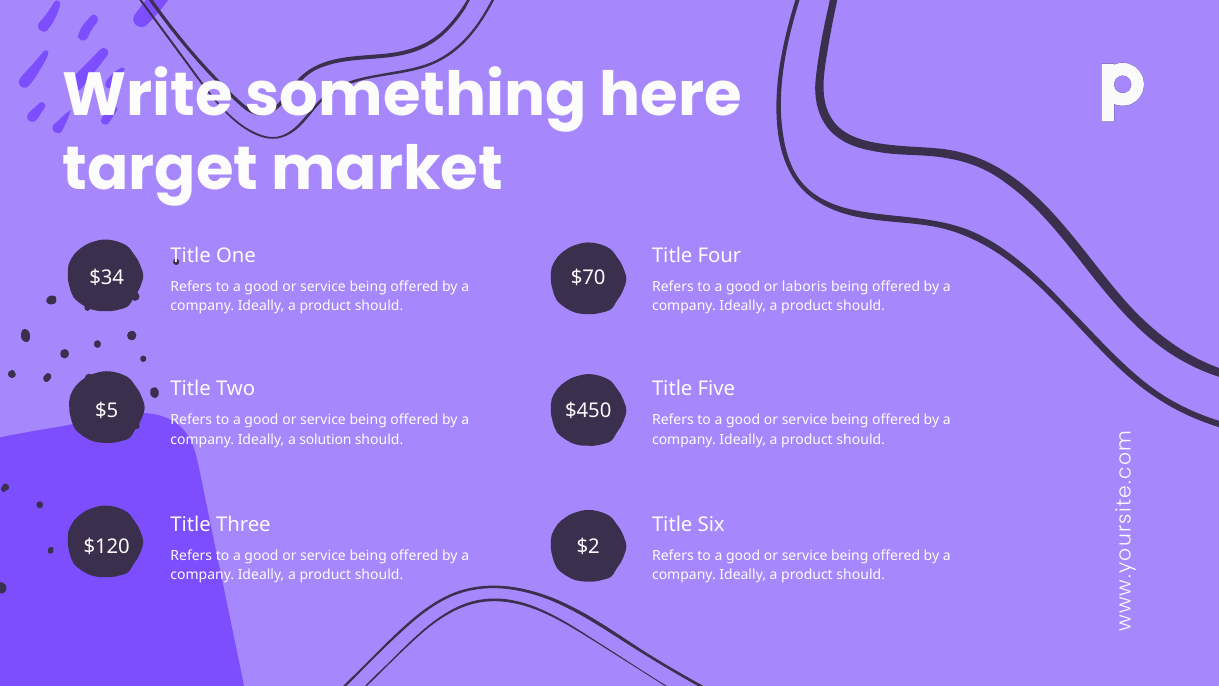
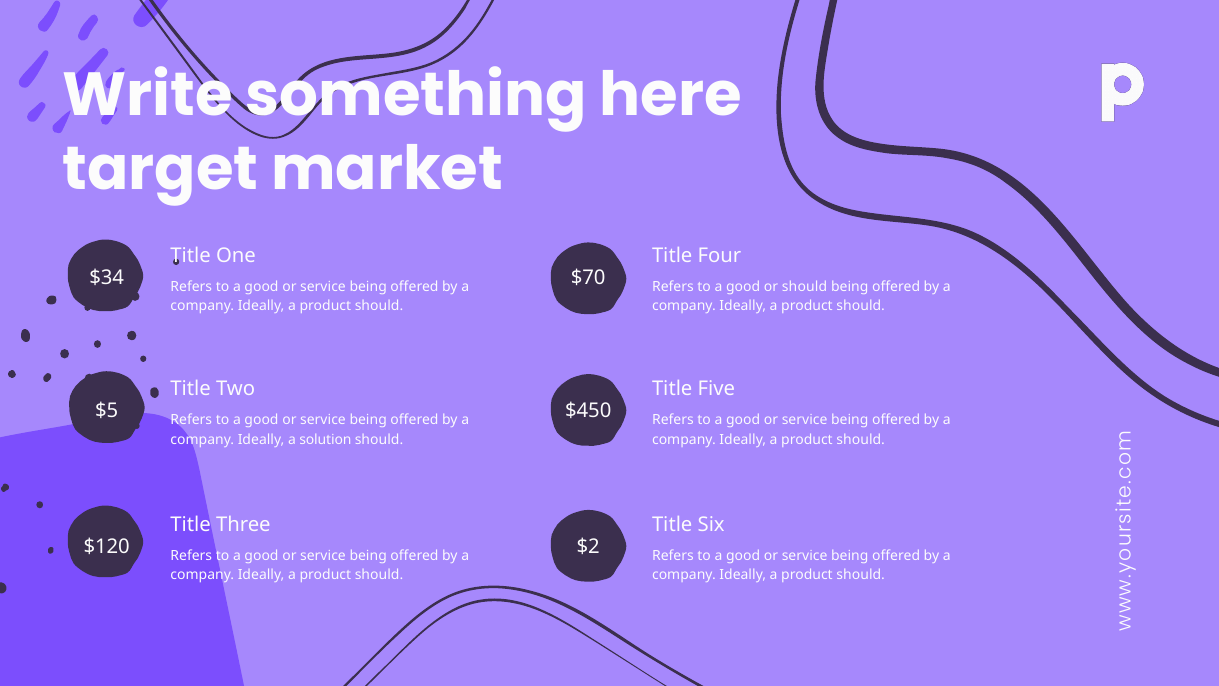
or laboris: laboris -> should (805, 286)
